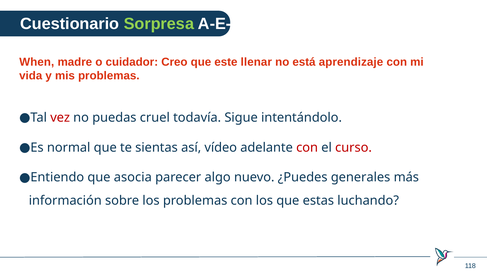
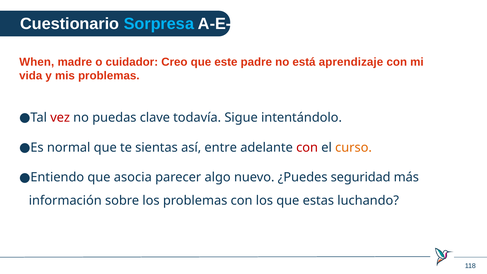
Sorpresa colour: light green -> light blue (159, 24)
llenar: llenar -> padre (256, 62)
cruel: cruel -> clave (155, 118)
vídeo: vídeo -> entre (221, 147)
curso colour: red -> orange (354, 147)
generales: generales -> seguridad (361, 177)
